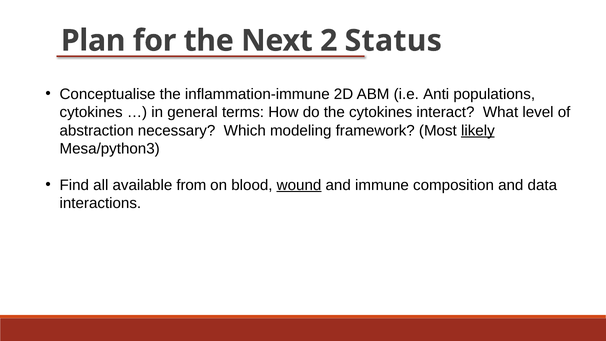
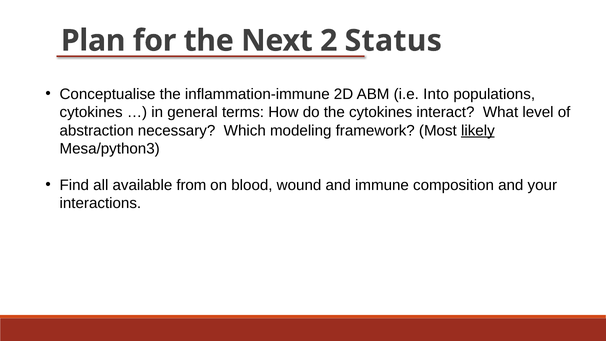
Anti: Anti -> Into (436, 94)
wound underline: present -> none (299, 185)
data: data -> your (542, 185)
